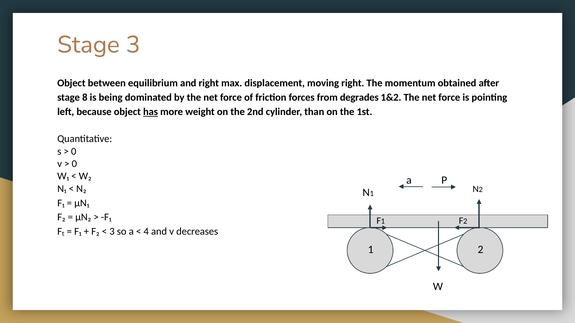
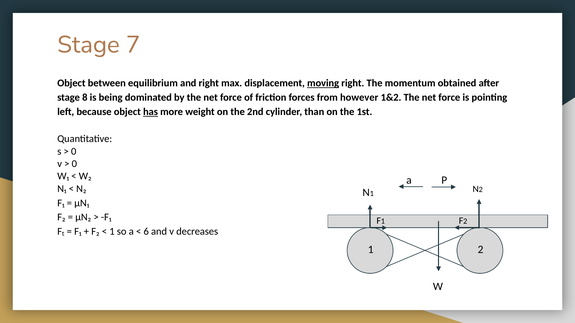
Stage 3: 3 -> 7 (133, 45)
moving underline: none -> present (323, 83)
degrades: degrades -> however (359, 98)
3: 3 -> 1 (112, 232)
4: 4 -> 6 (146, 232)
